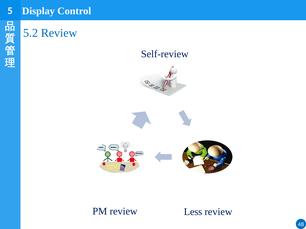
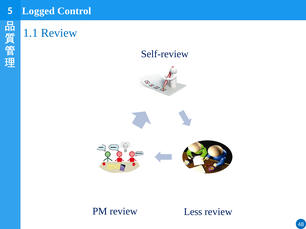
Display: Display -> Logged (38, 11)
5.2: 5.2 -> 1.1 (31, 33)
